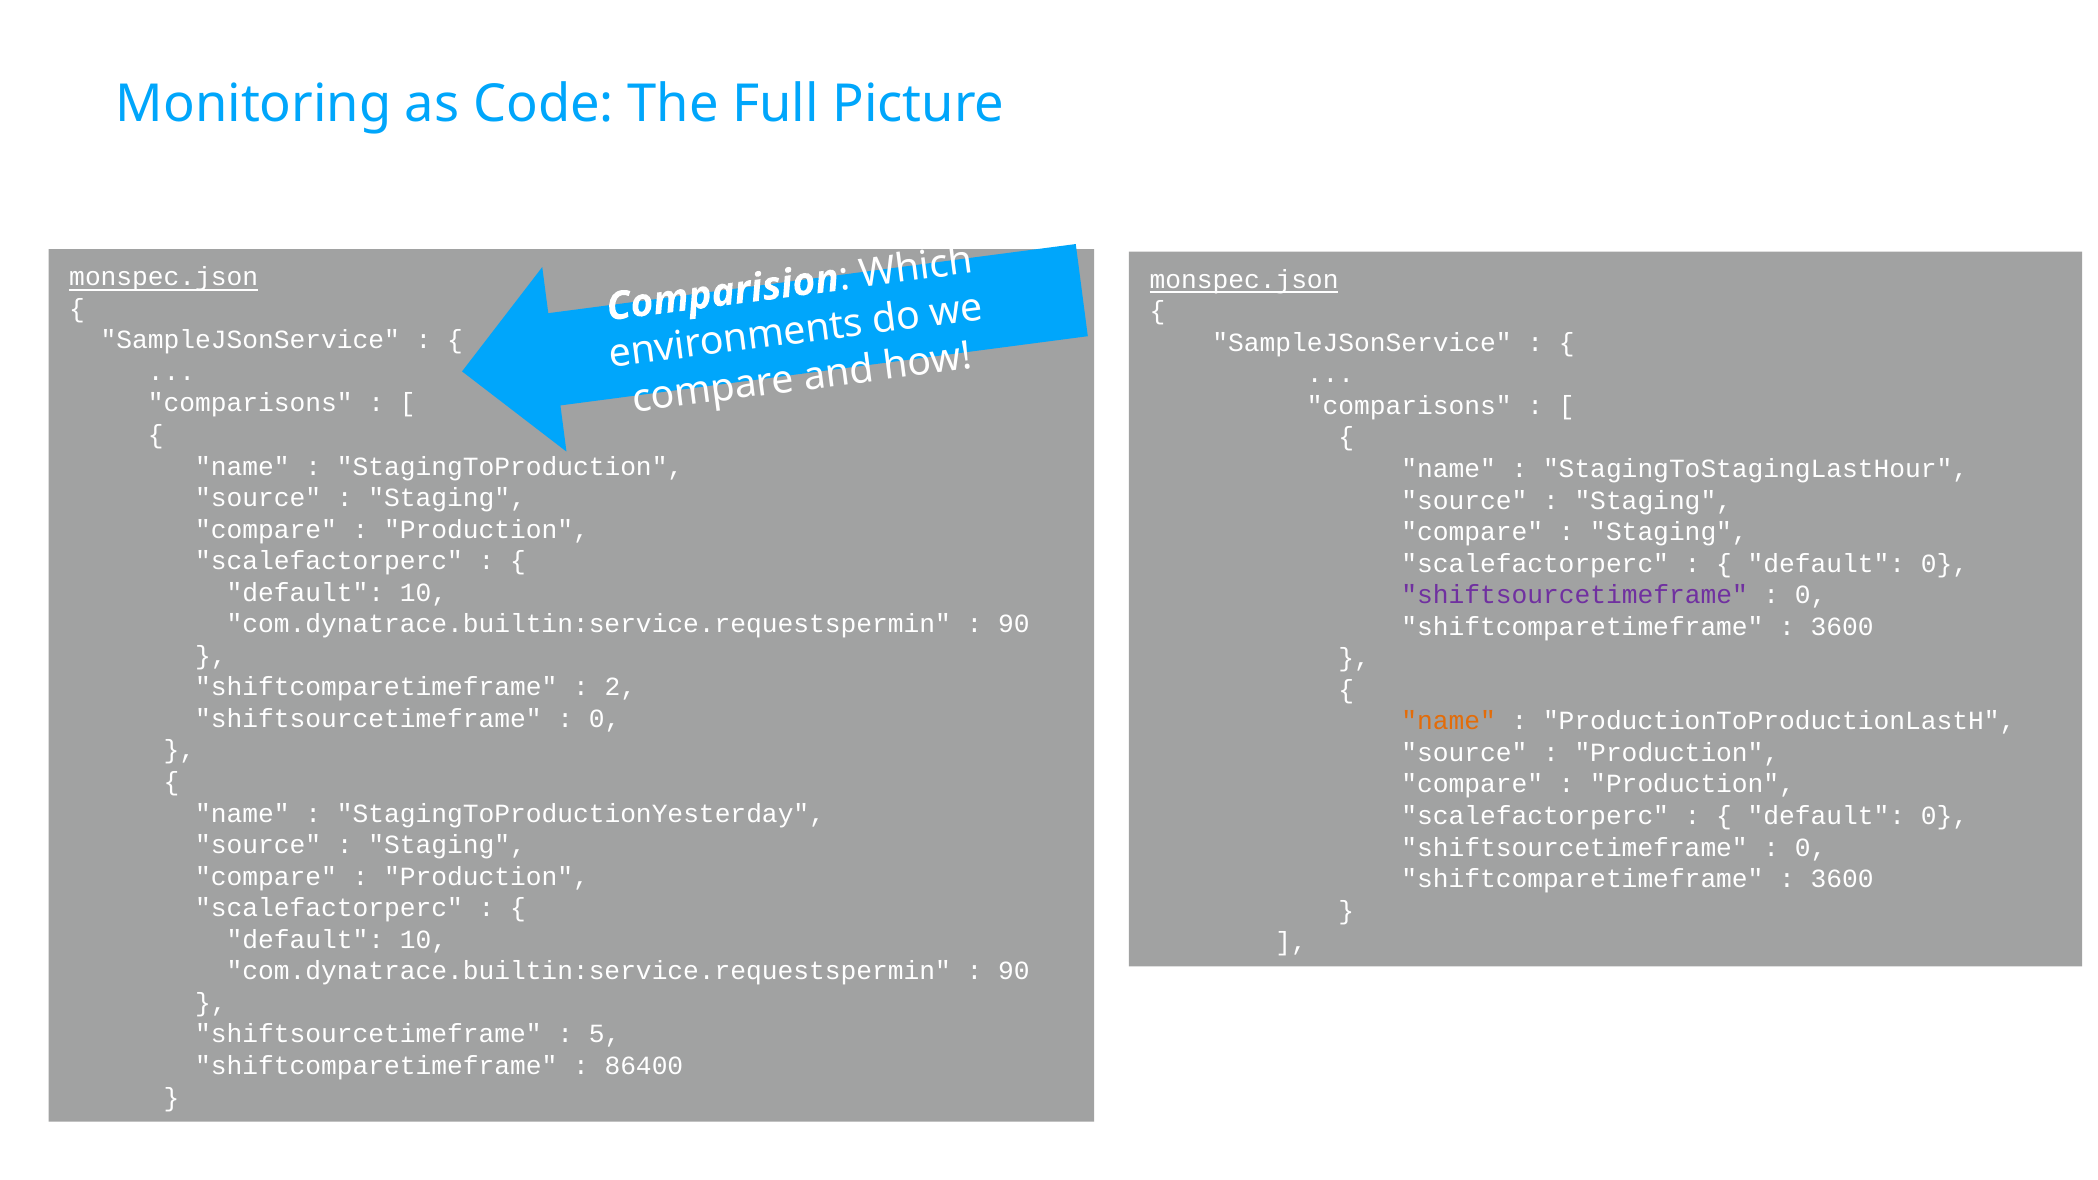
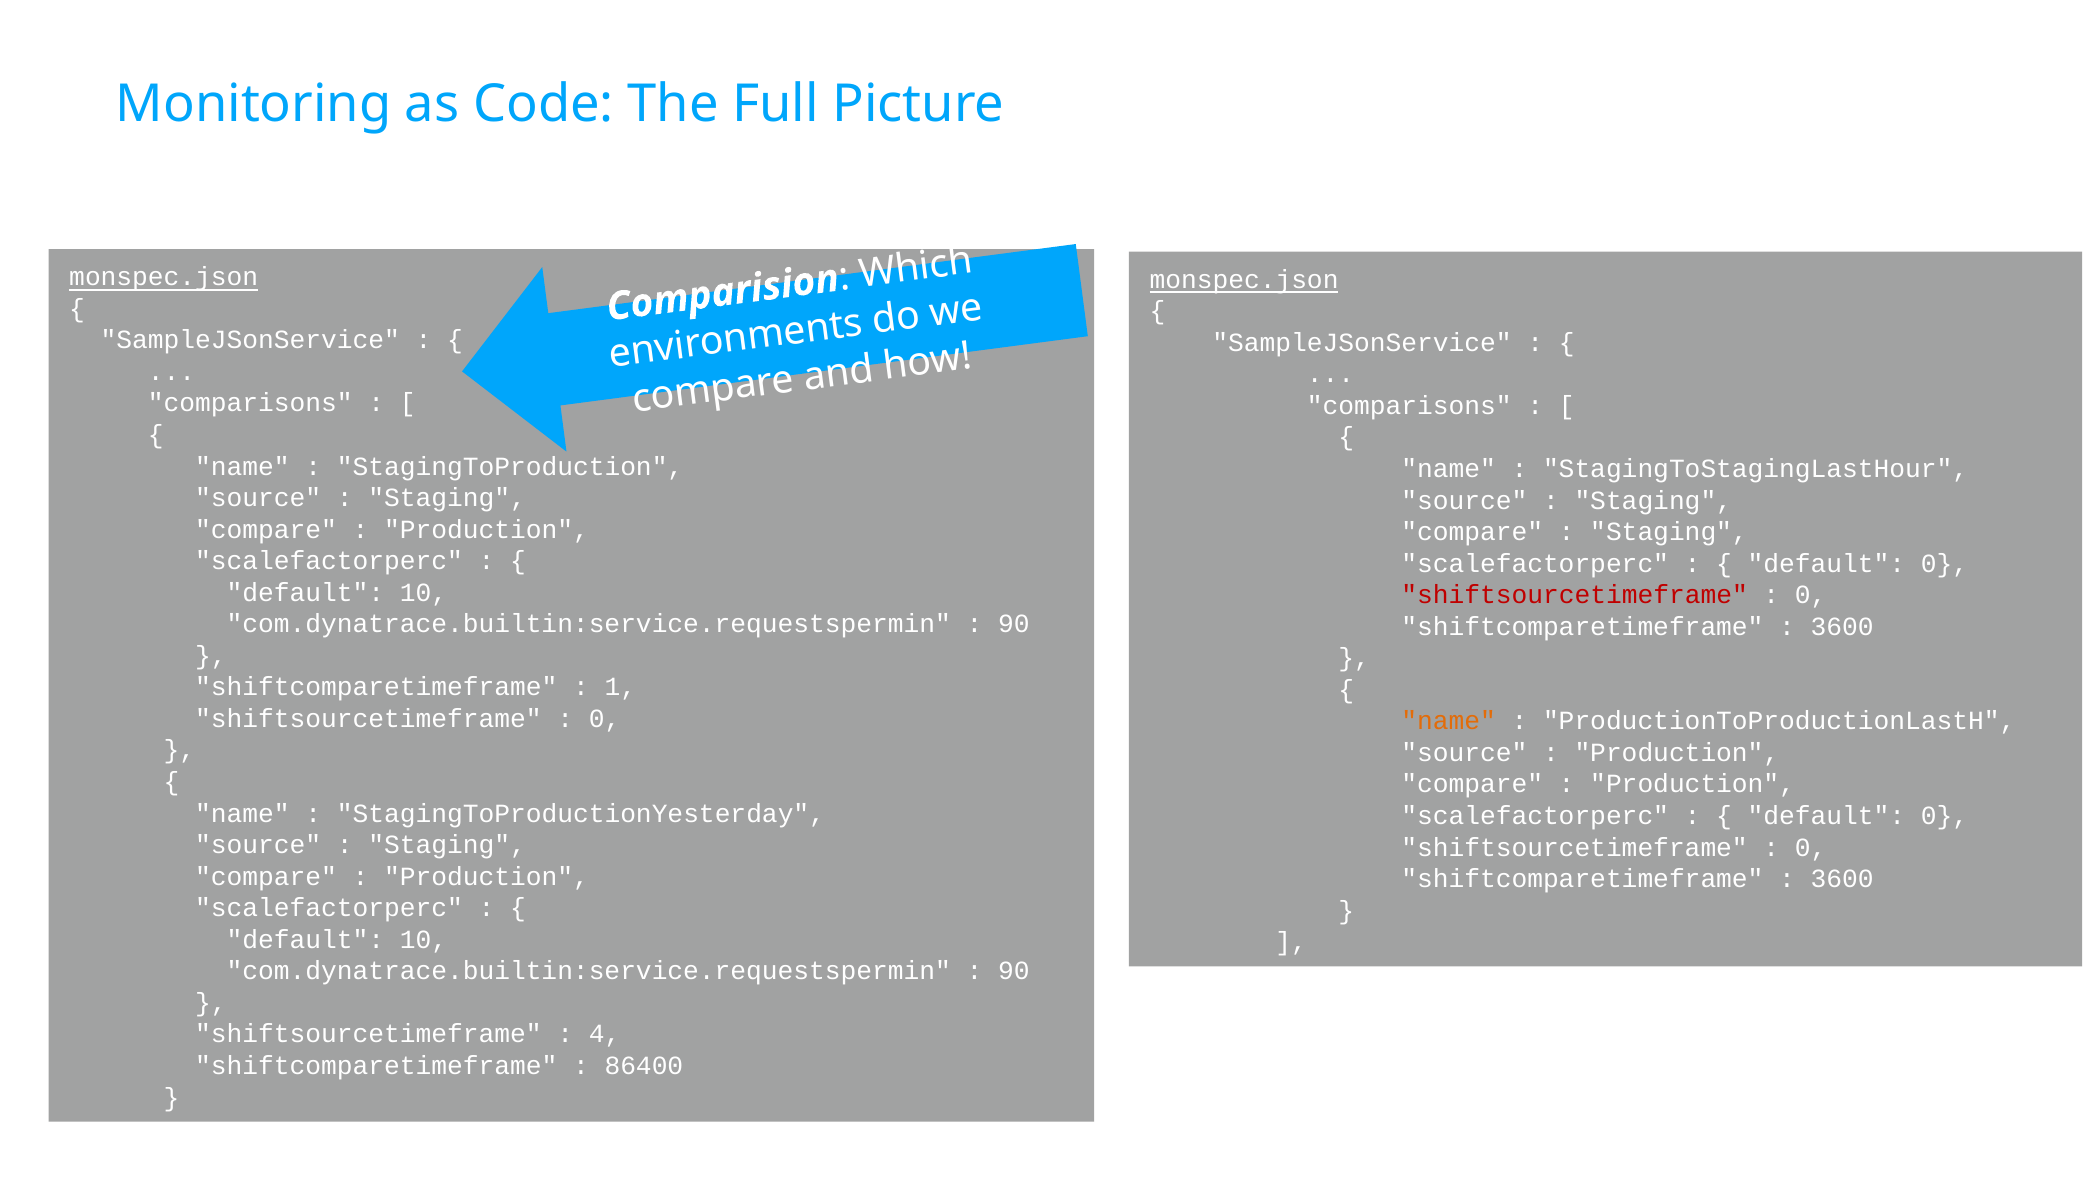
shiftsourcetimeframe colour: purple -> red (1575, 595)
2: 2 -> 1 (620, 687)
5: 5 -> 4 (605, 1034)
